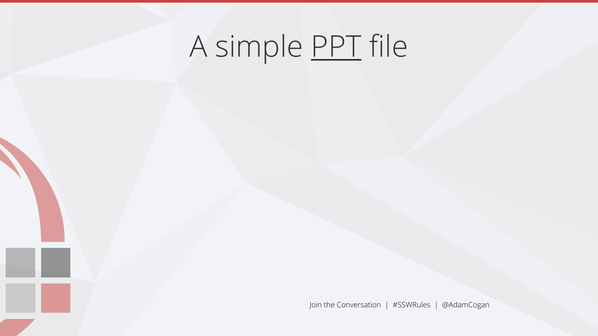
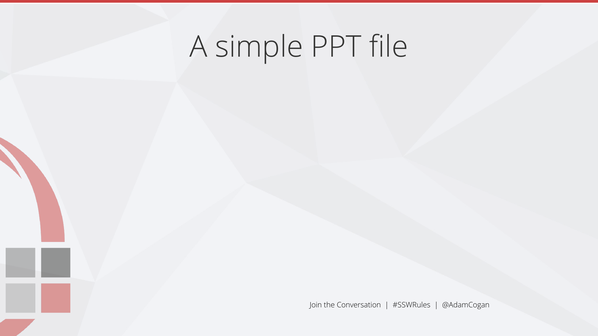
PPT underline: present -> none (336, 47)
